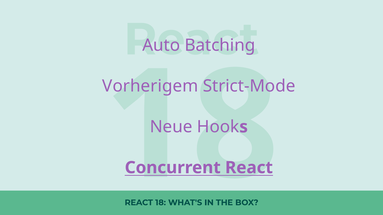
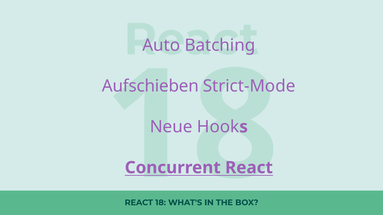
Vorherigem: Vorherigem -> Aufschieben (150, 86)
